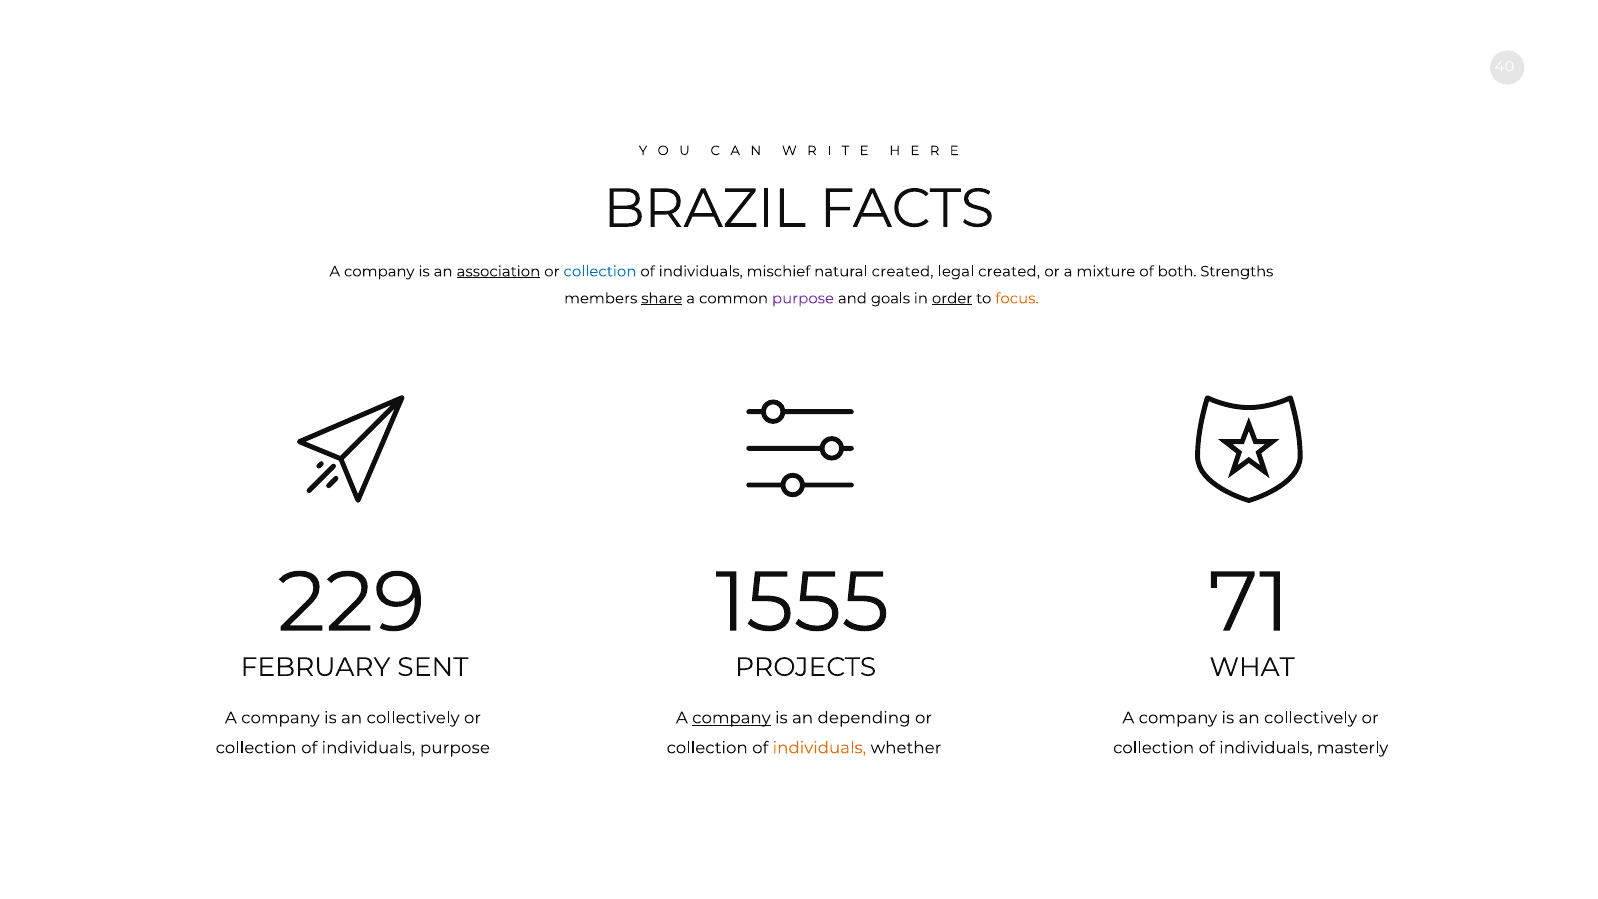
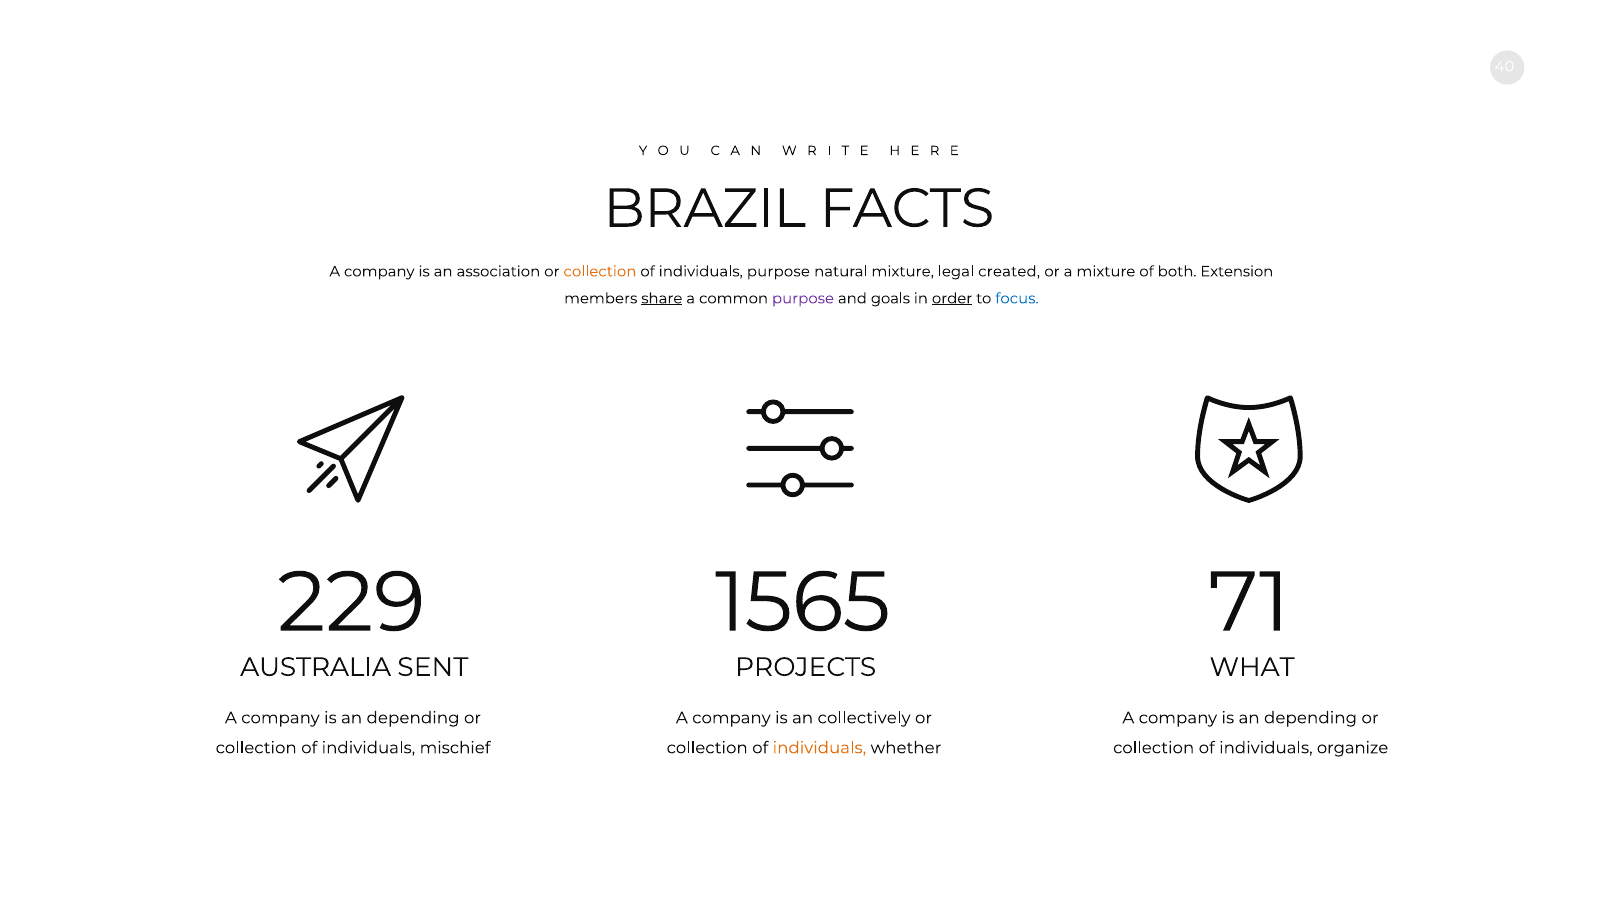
association underline: present -> none (498, 272)
collection colour: blue -> orange (600, 272)
individuals mischief: mischief -> purpose (778, 272)
natural created: created -> mixture (903, 272)
Strengths: Strengths -> Extension (1237, 272)
focus colour: orange -> blue (1017, 299)
1555: 1555 -> 1565 (803, 603)
FEBRUARY: FEBRUARY -> AUSTRALIA (316, 667)
collectively: collectively -> depending (413, 718)
company underline: present -> none (731, 718)
depending: depending -> collectively (864, 718)
collectively: collectively -> depending (1311, 718)
individuals purpose: purpose -> mischief (455, 748)
masterly: masterly -> organize (1353, 748)
